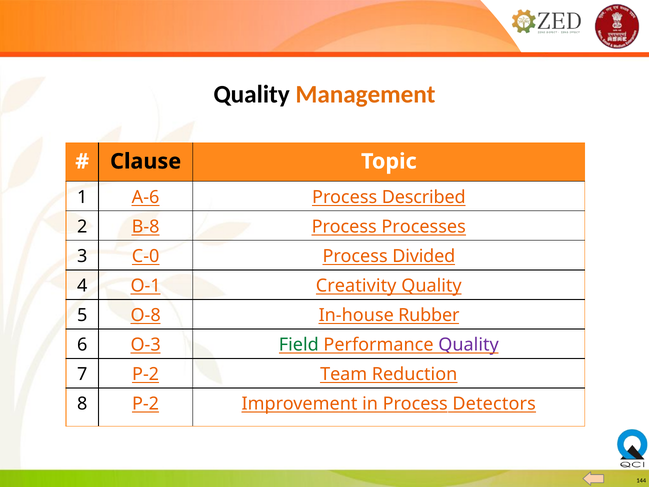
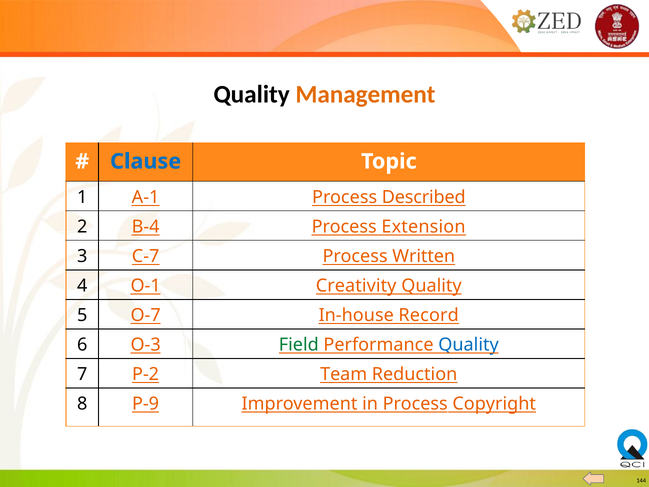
Clause colour: black -> blue (146, 161)
A-6: A-6 -> A-1 (146, 197)
B-8: B-8 -> B-4 (146, 227)
Processes: Processes -> Extension (424, 227)
C-0: C-0 -> C-7 (146, 256)
Divided: Divided -> Written (424, 256)
O-8: O-8 -> O-7 (146, 315)
Rubber: Rubber -> Record (429, 315)
Quality colour: purple -> blue (469, 345)
8 P-2: P-2 -> P-9 (146, 404)
Detectors: Detectors -> Copyright (494, 404)
